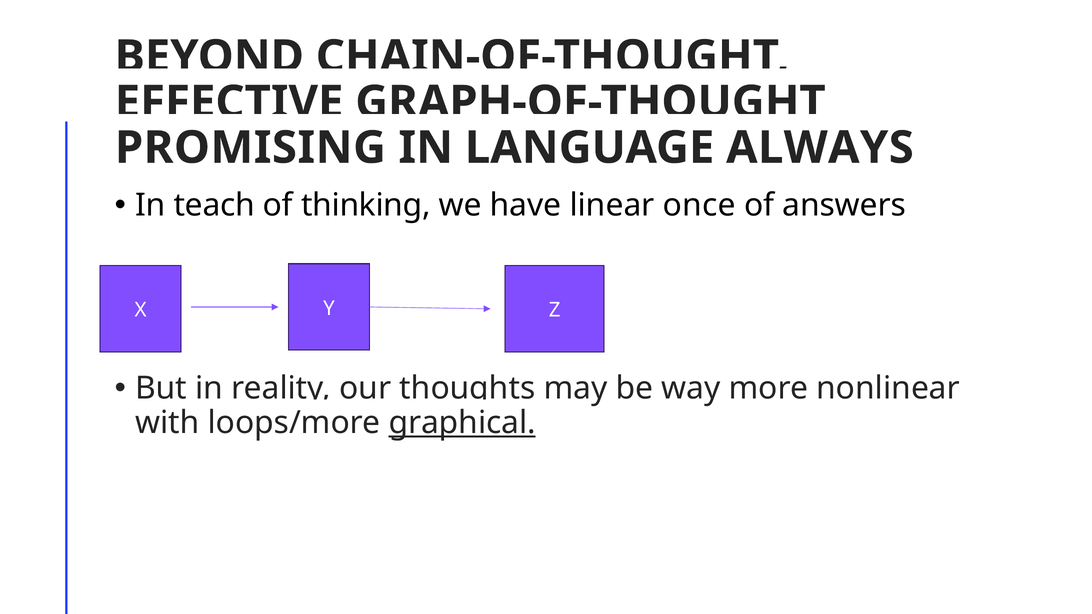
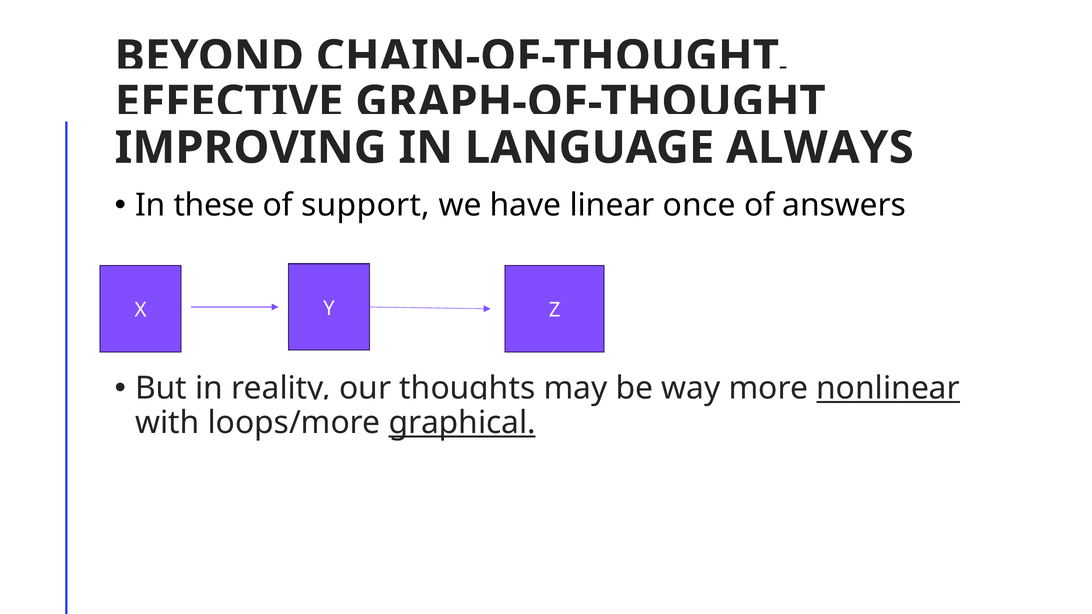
PROMISING: PROMISING -> IMPROVING (251, 148)
teach: teach -> these (214, 205)
thinking: thinking -> support (366, 205)
nonlinear underline: none -> present (888, 389)
